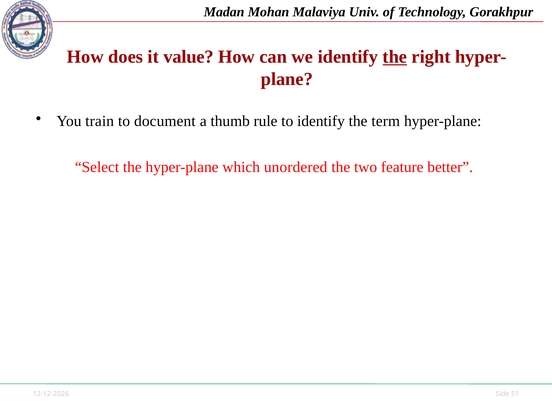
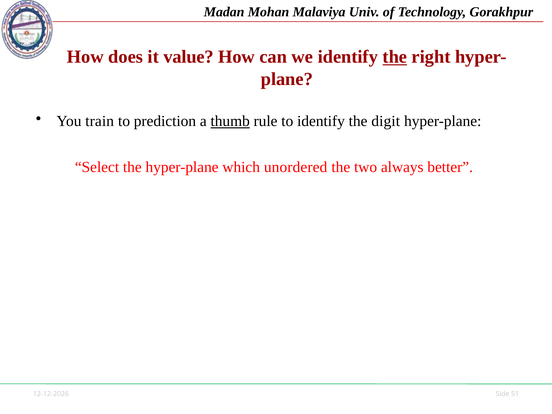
document: document -> prediction (165, 121)
thumb underline: none -> present (230, 121)
term: term -> digit (386, 121)
feature: feature -> always (402, 167)
